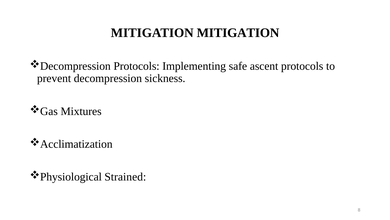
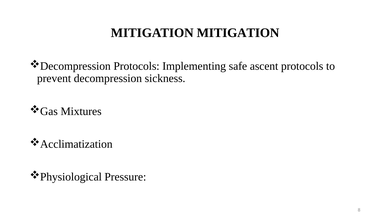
Strained: Strained -> Pressure (125, 176)
